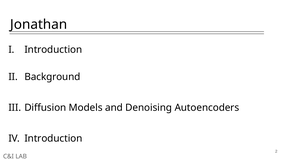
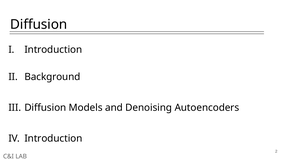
Jonathan: Jonathan -> Diffusion (39, 24)
